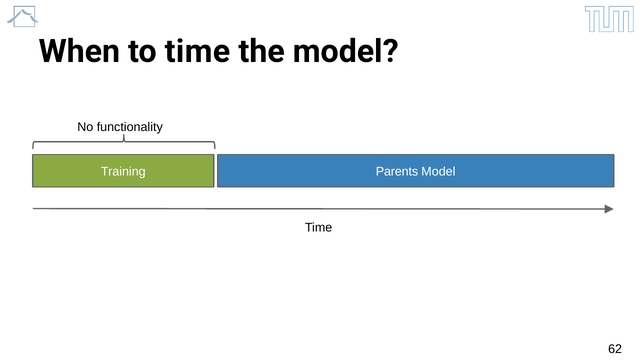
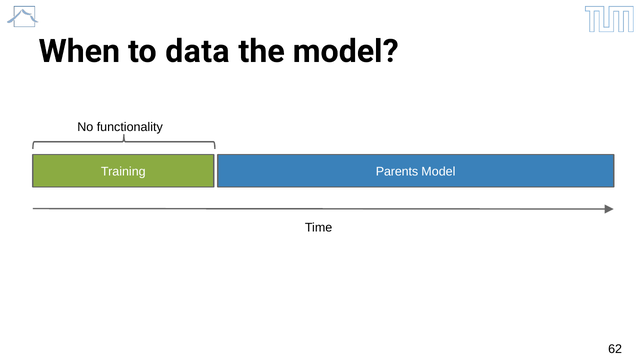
to time: time -> data (197, 51)
